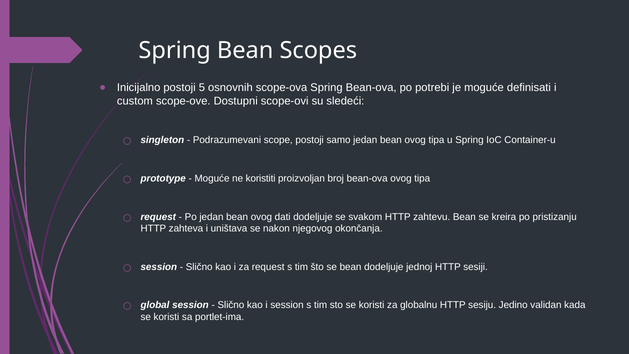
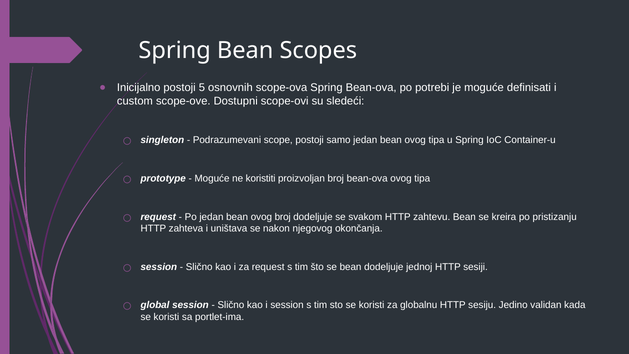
ovog dati: dati -> broj (283, 217)
